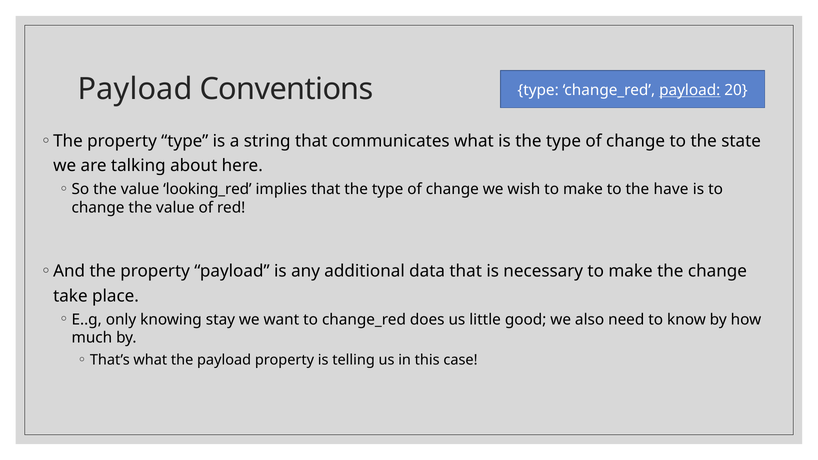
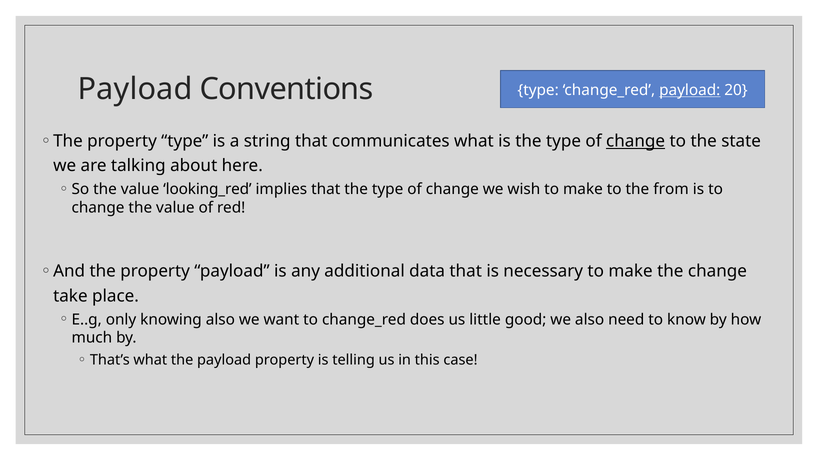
change underline: none -> present (636, 141)
have: have -> from (671, 189)
knowing stay: stay -> also (220, 320)
